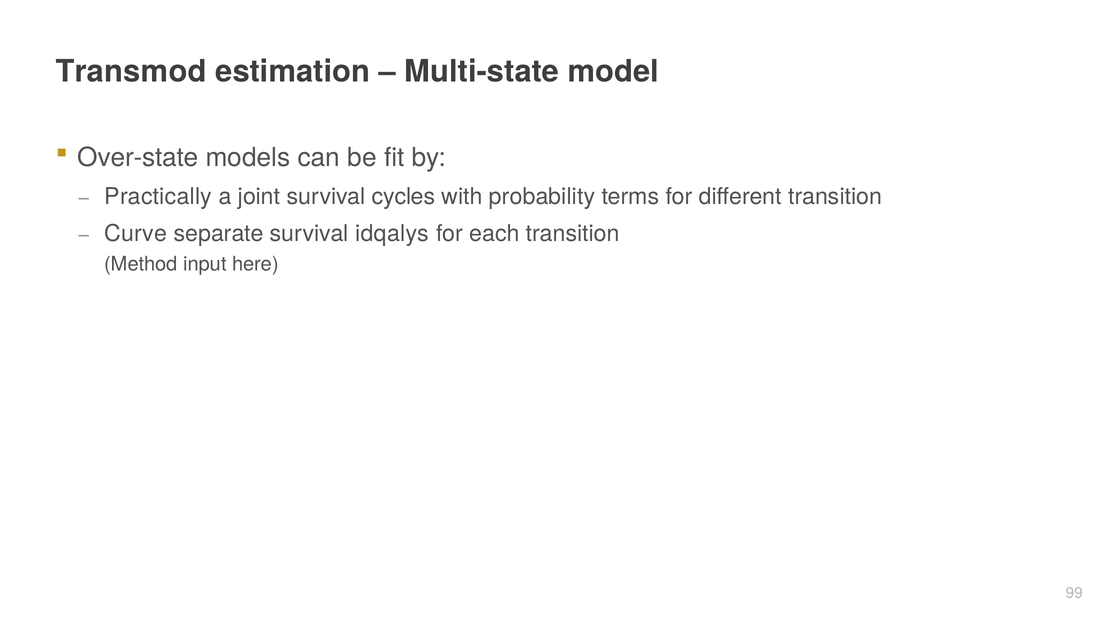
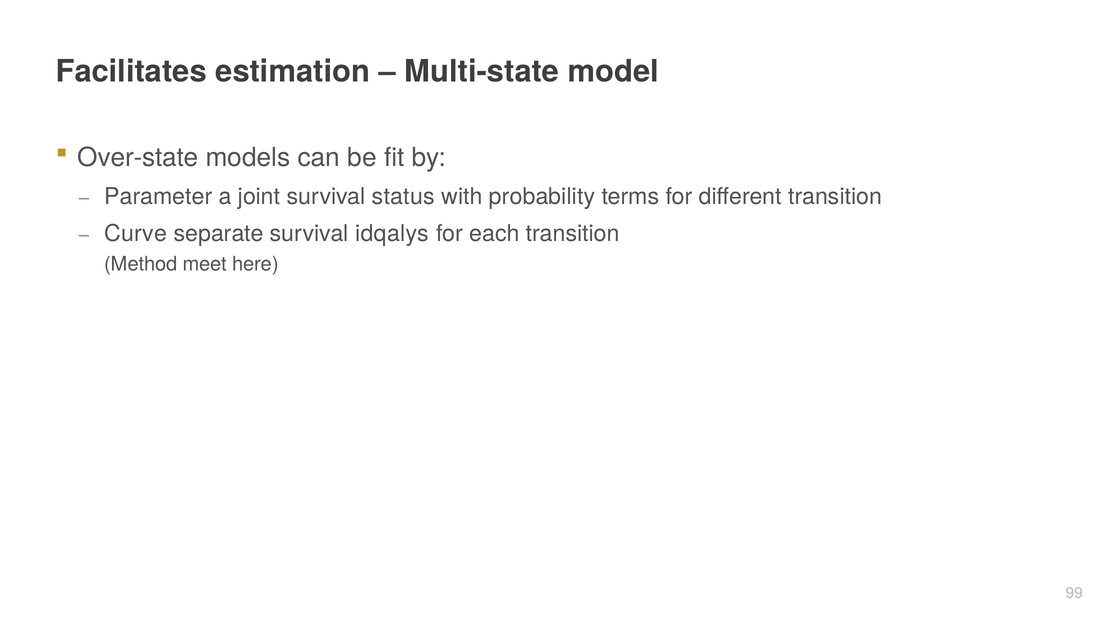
Transmod: Transmod -> Facilitates (131, 72)
Practically: Practically -> Parameter (158, 196)
cycles: cycles -> status (403, 196)
input: input -> meet (205, 264)
